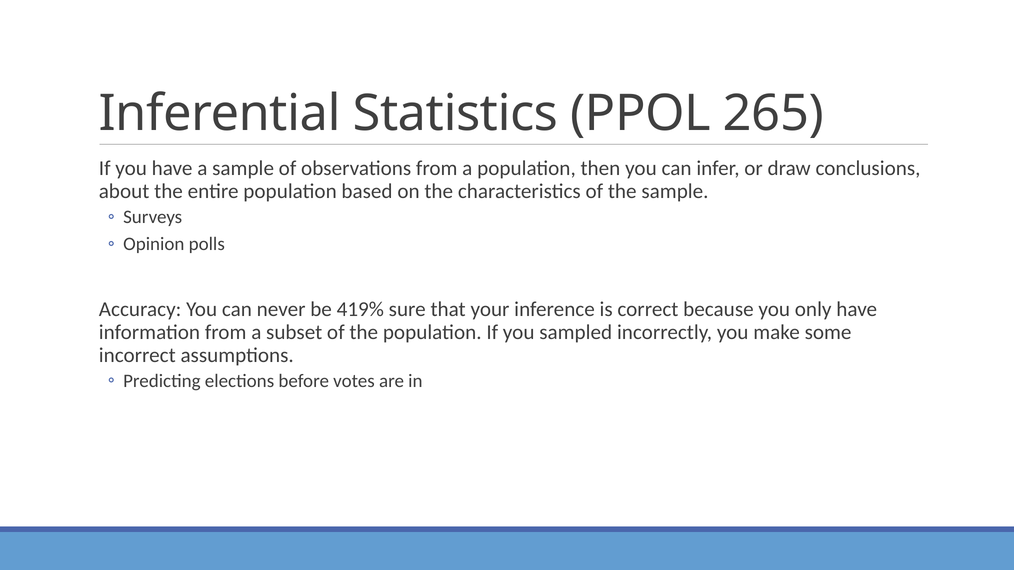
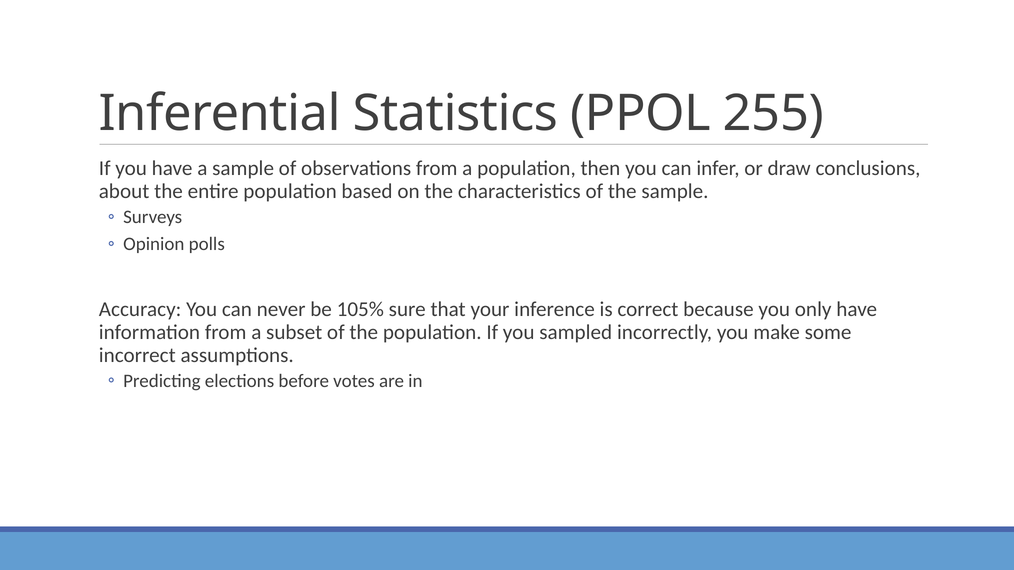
265: 265 -> 255 (773, 114)
419%: 419% -> 105% (360, 310)
